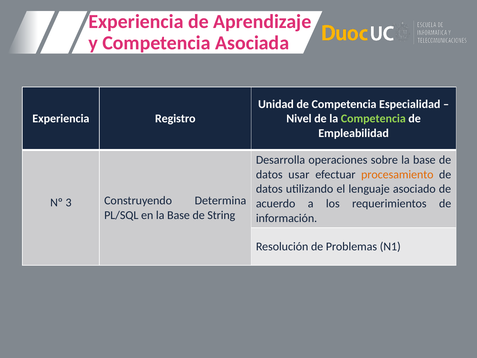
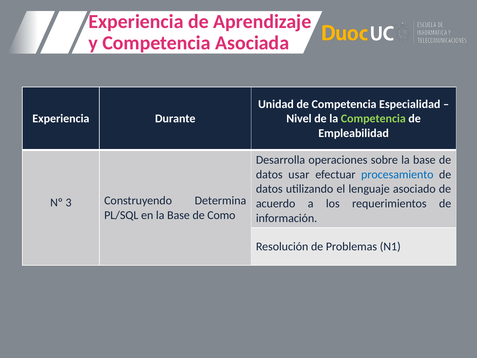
Registro: Registro -> Durante (175, 119)
procesamiento colour: orange -> blue (397, 174)
String: String -> Como (221, 215)
